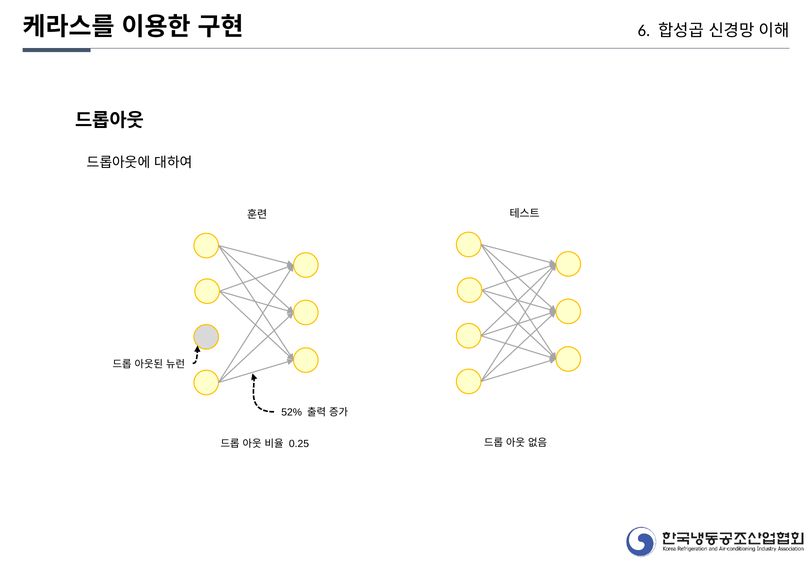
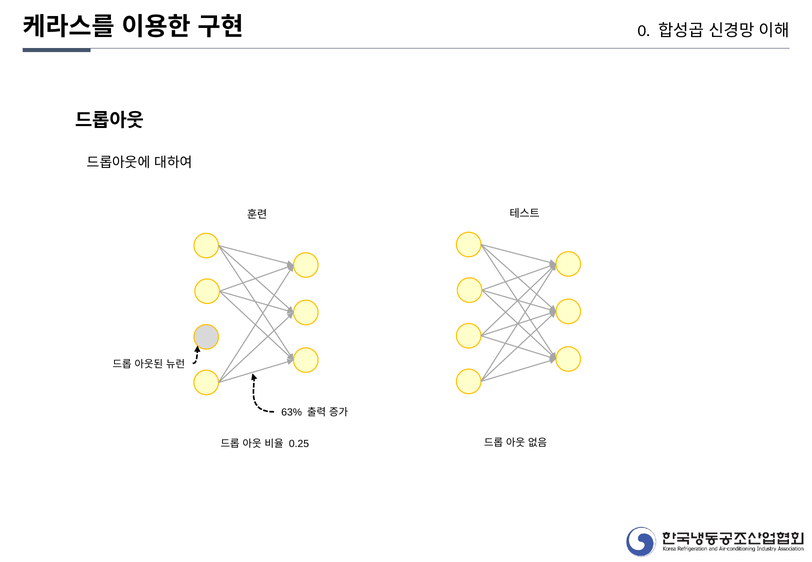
6: 6 -> 0 (644, 31)
52%: 52% -> 63% (292, 413)
